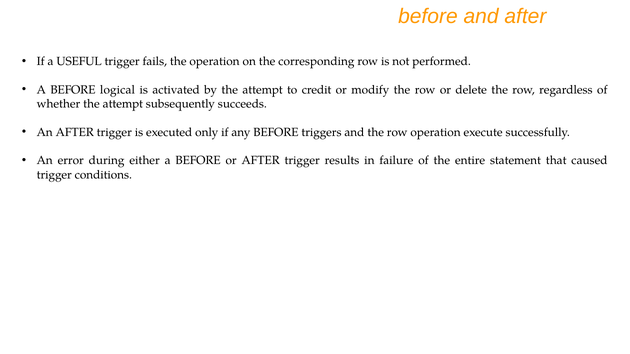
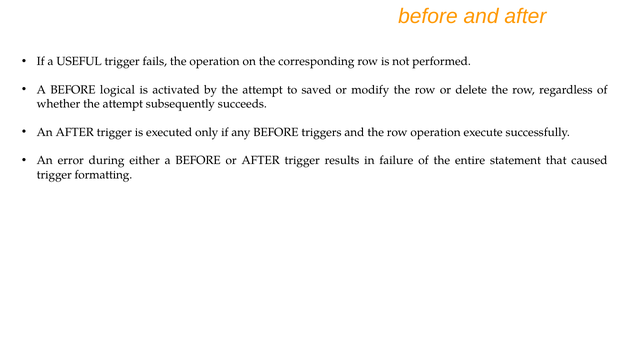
credit: credit -> saved (317, 90)
conditions: conditions -> formatting (103, 175)
